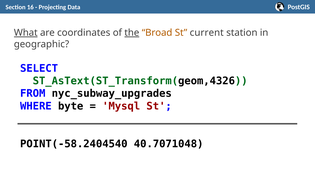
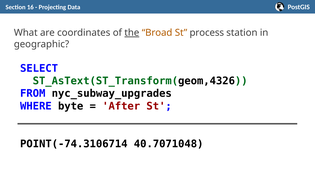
What underline: present -> none (26, 33)
current: current -> process (207, 33)
Mysql: Mysql -> After (121, 106)
POINT(-58.2404540: POINT(-58.2404540 -> POINT(-74.3106714 (74, 144)
